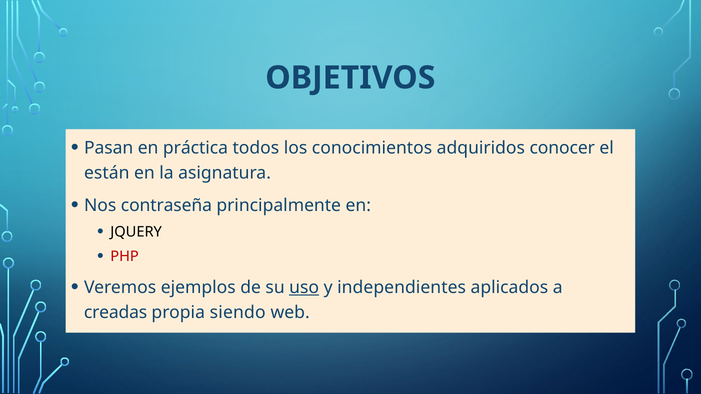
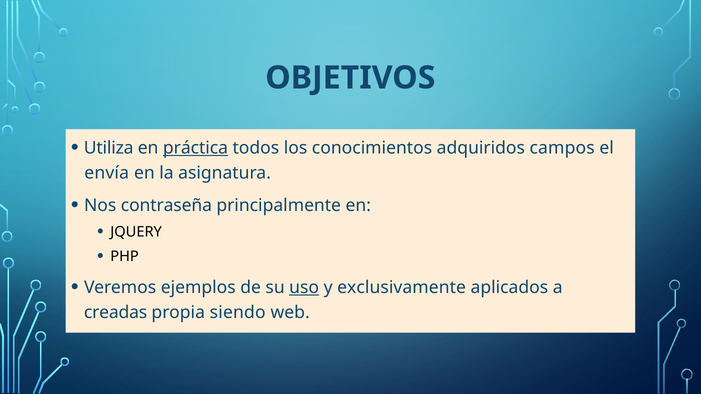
Pasan: Pasan -> Utiliza (109, 148)
práctica underline: none -> present (196, 148)
conocer: conocer -> campos (562, 148)
están: están -> envía (107, 173)
PHP colour: red -> black (125, 257)
independientes: independientes -> exclusivamente (402, 288)
